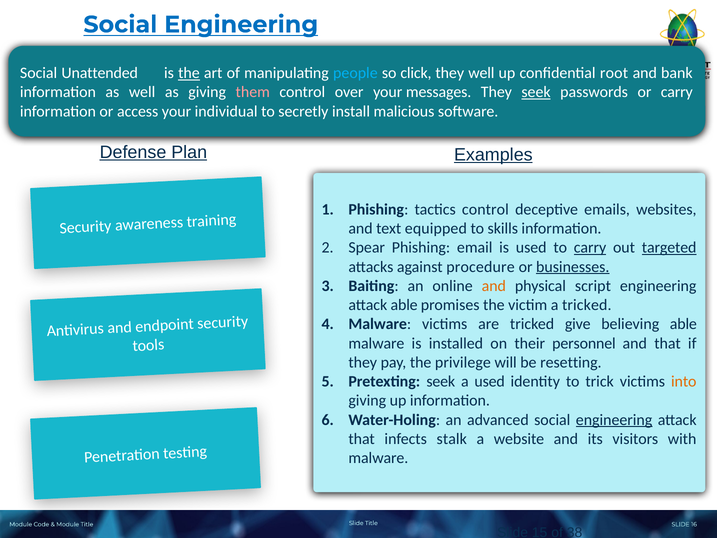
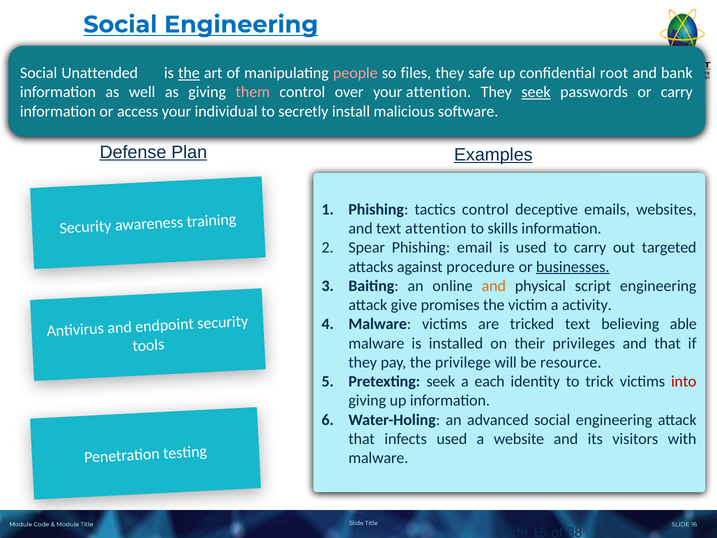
people colour: light blue -> pink (355, 73)
click: click -> files (416, 73)
they well: well -> safe (481, 73)
your messages: messages -> attention (439, 92)
text equipped: equipped -> attention (436, 228)
carry underline: present -> none (590, 248)
targeted underline: present -> none (669, 248)
attack able: able -> give (404, 305)
a tricked: tricked -> activity (587, 305)
tricked give: give -> text (578, 324)
personnel: personnel -> privileges (584, 343)
resetting: resetting -> resource (571, 362)
a used: used -> each (490, 381)
into colour: orange -> red (684, 381)
engineering underline: present -> none (614, 420)
infects stalk: stalk -> used (452, 439)
